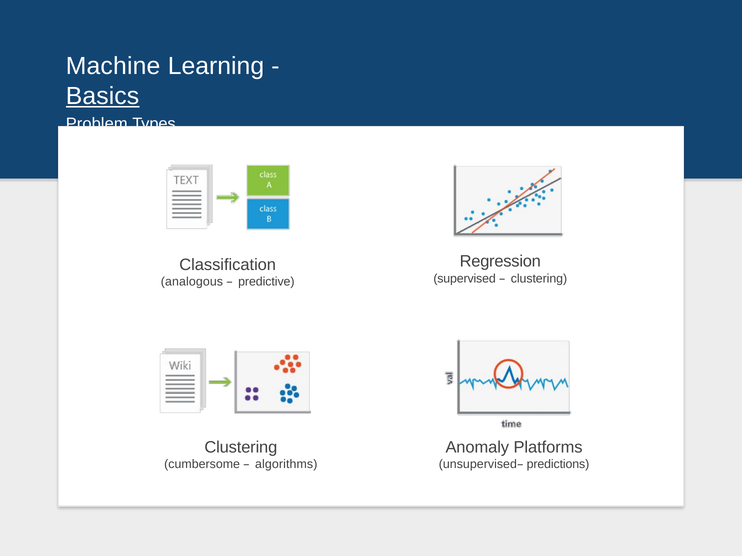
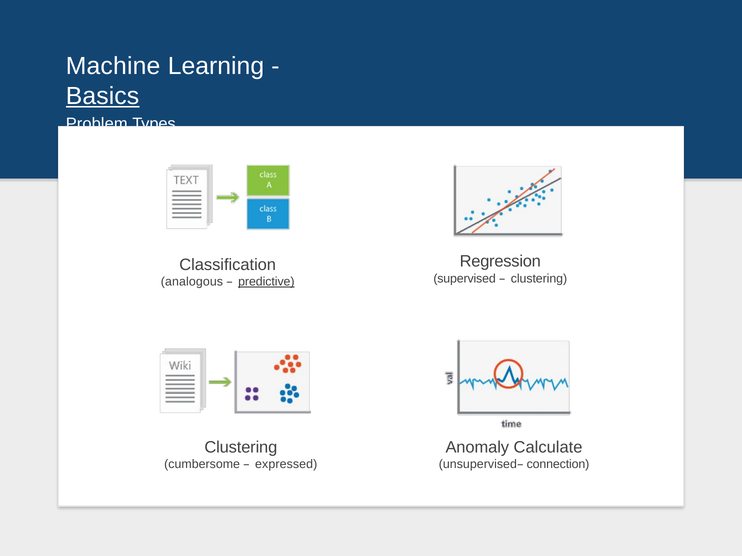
predictive underline: none -> present (266, 282)
Platforms: Platforms -> Calculate (548, 448)
algorithms: algorithms -> expressed (286, 465)
predictions: predictions -> connection (558, 465)
